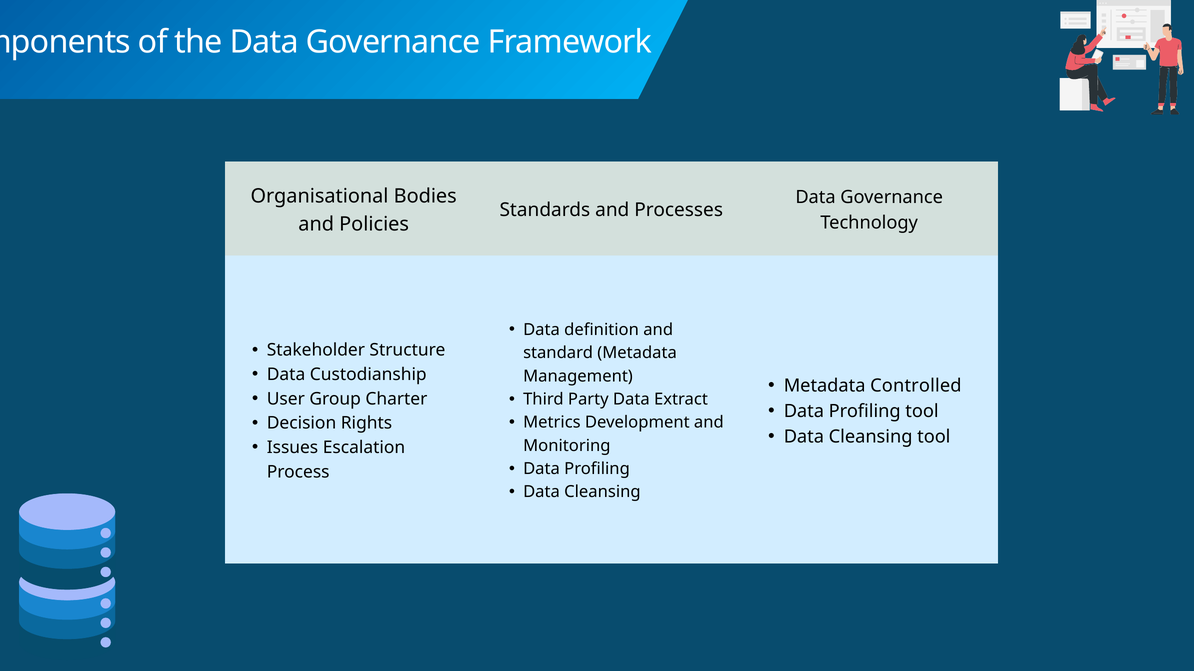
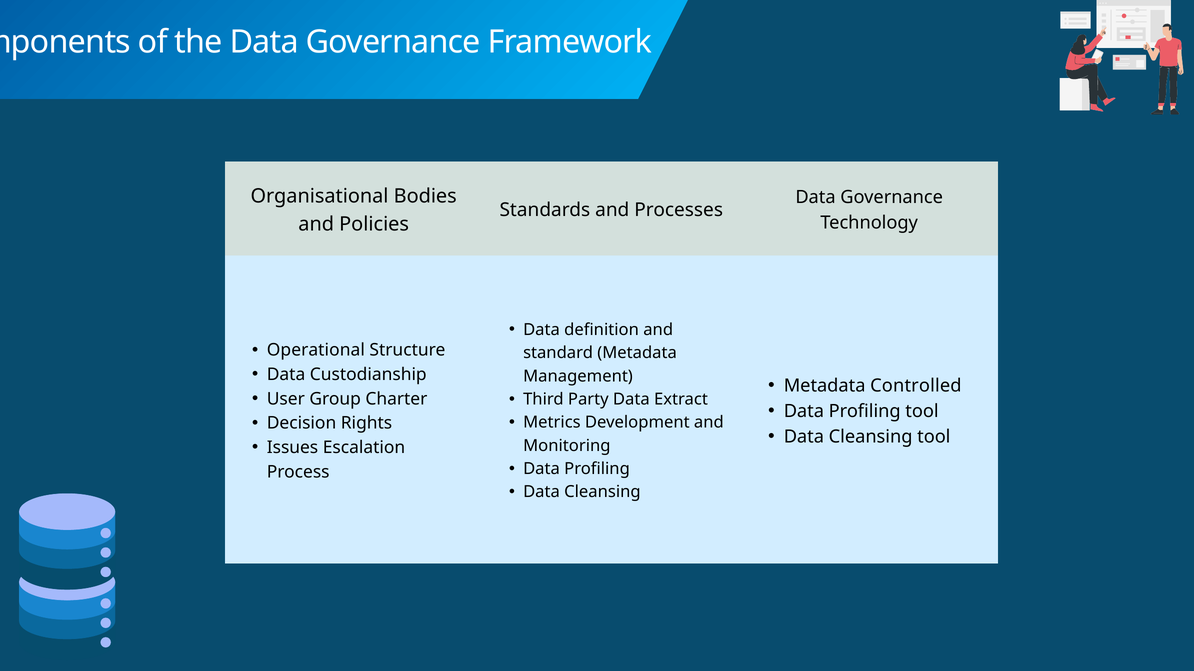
Stakeholder: Stakeholder -> Operational (316, 350)
